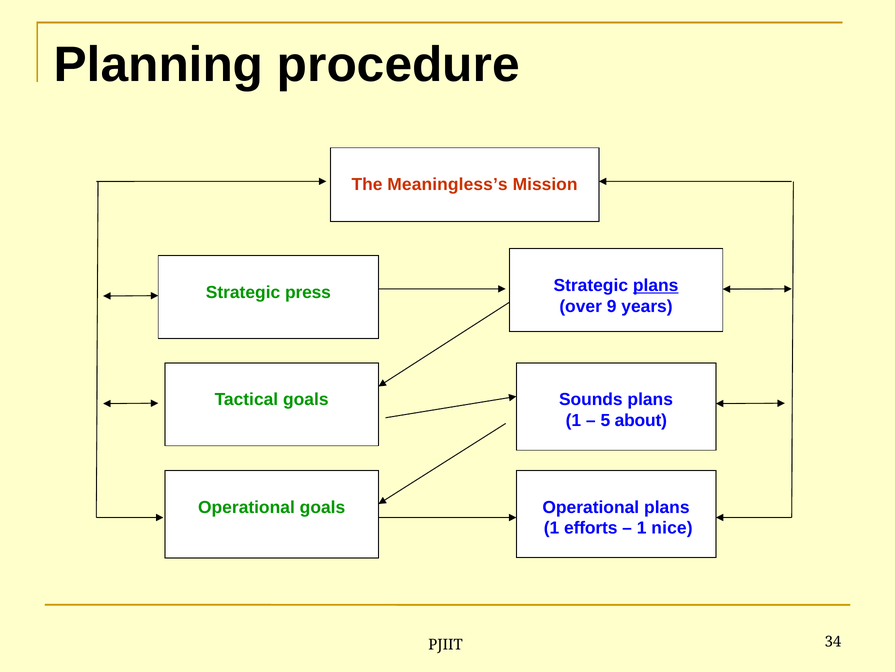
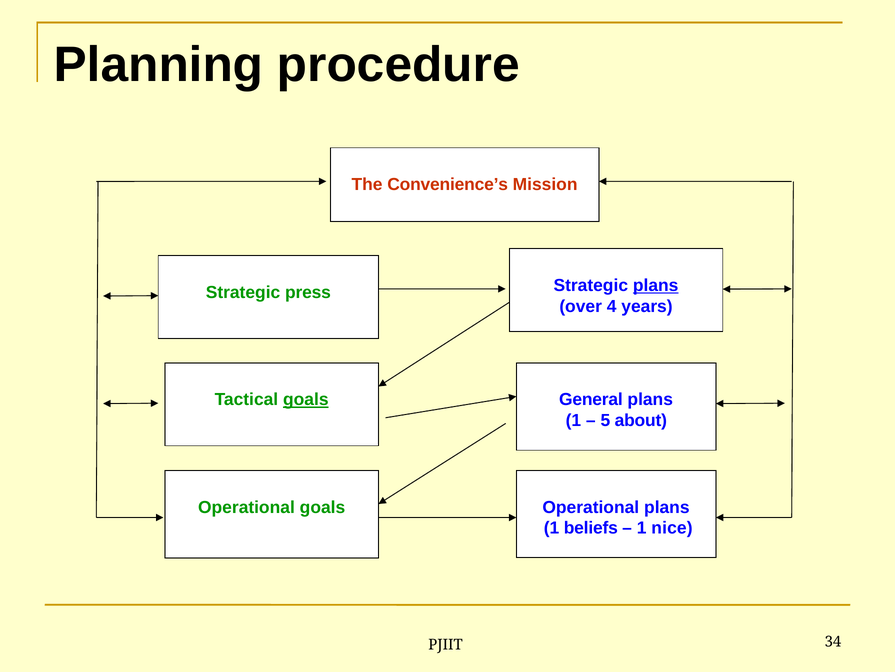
Meaningless’s: Meaningless’s -> Convenience’s (448, 184)
9: 9 -> 4 (612, 306)
goals underline: none -> present (306, 399)
Sounds: Sounds -> General (591, 399)
efforts: efforts -> beliefs (591, 528)
